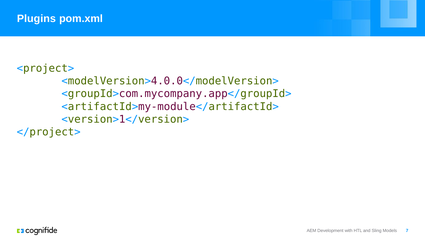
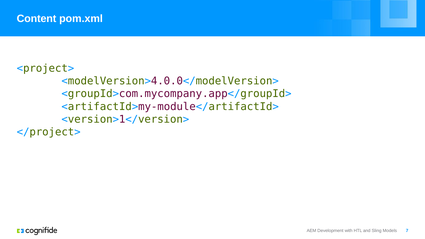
Plugins: Plugins -> Content (37, 19)
